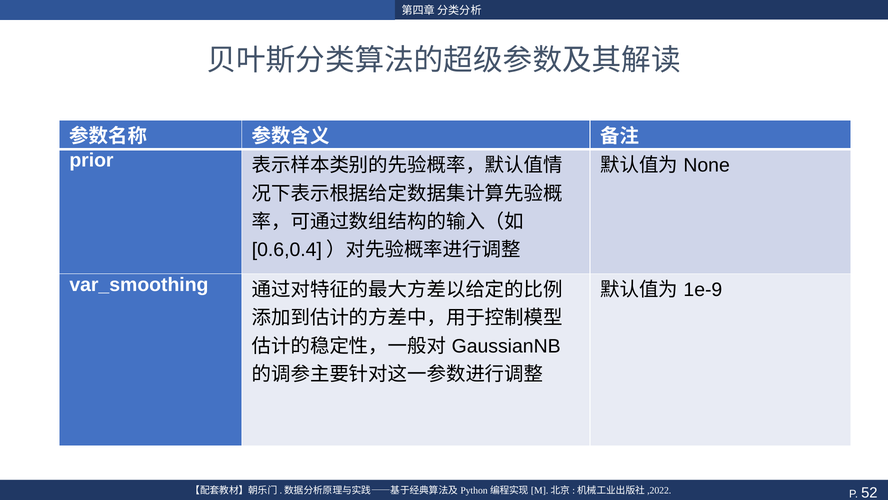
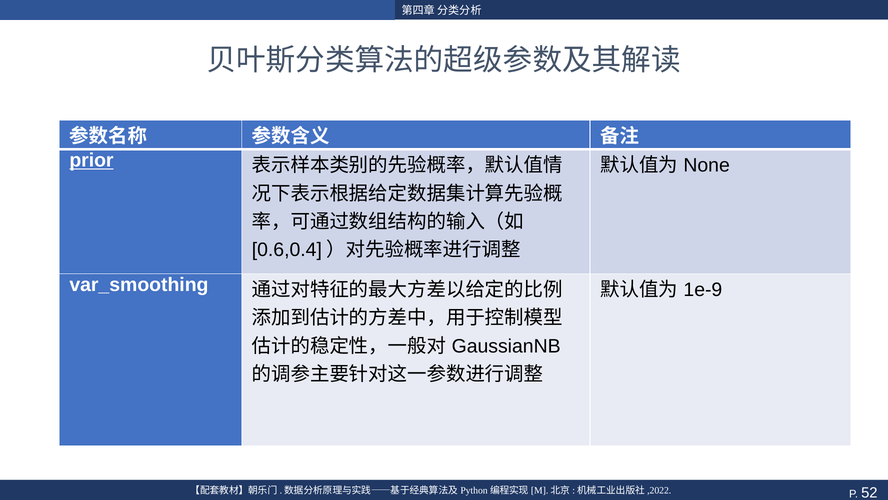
prior underline: none -> present (91, 160)
